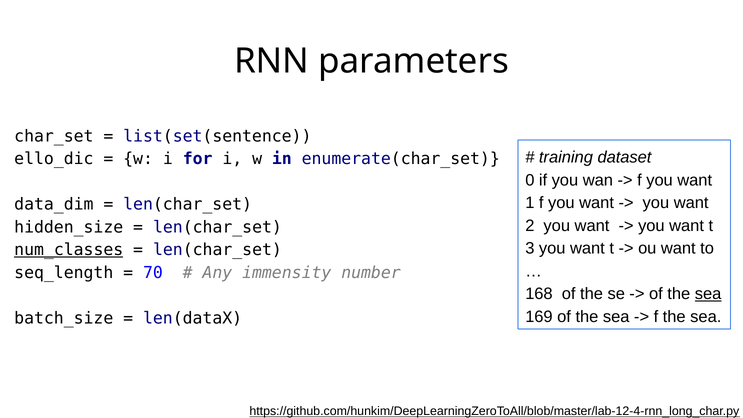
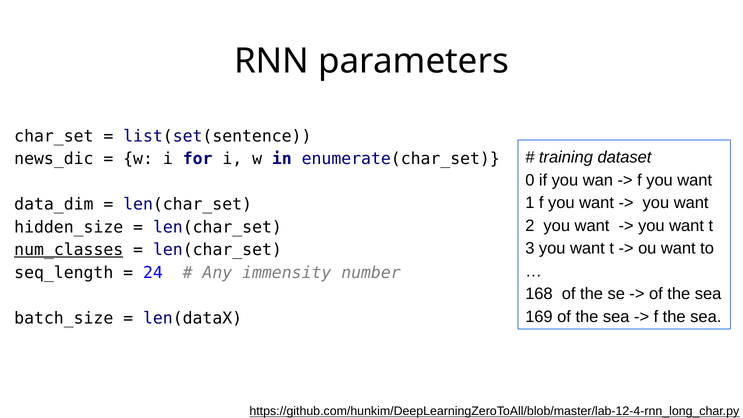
ello_dic: ello_dic -> news_dic (54, 159)
70: 70 -> 24 (153, 273)
sea underline: present -> none (708, 294)
